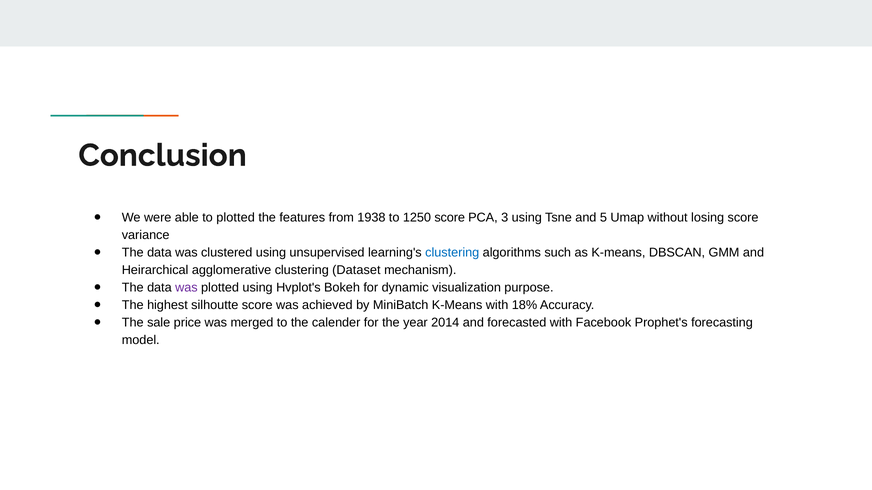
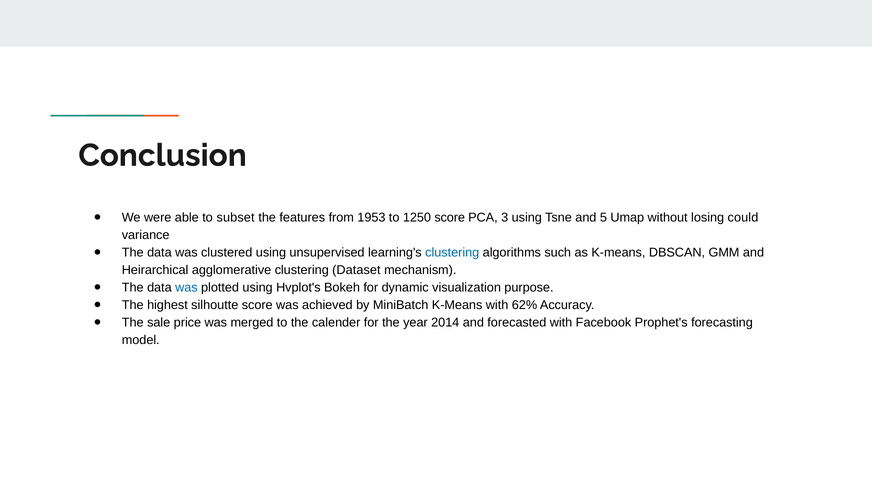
to plotted: plotted -> subset (236, 218)
1938: 1938 -> 1953 (371, 218)
losing score: score -> could (743, 218)
was colour: purple -> blue (186, 288)
18%: 18% -> 62% (524, 305)
